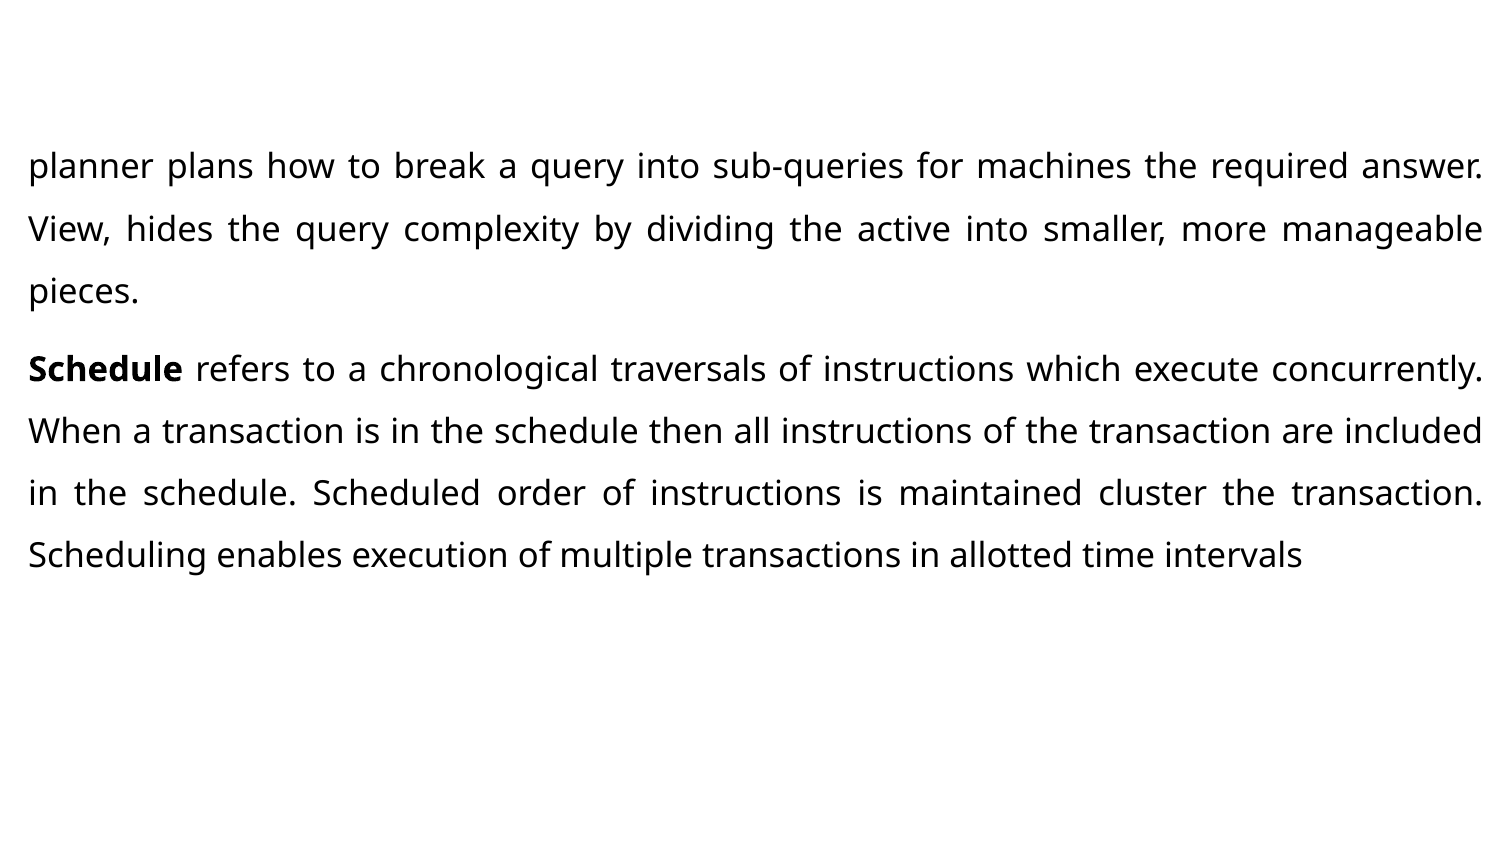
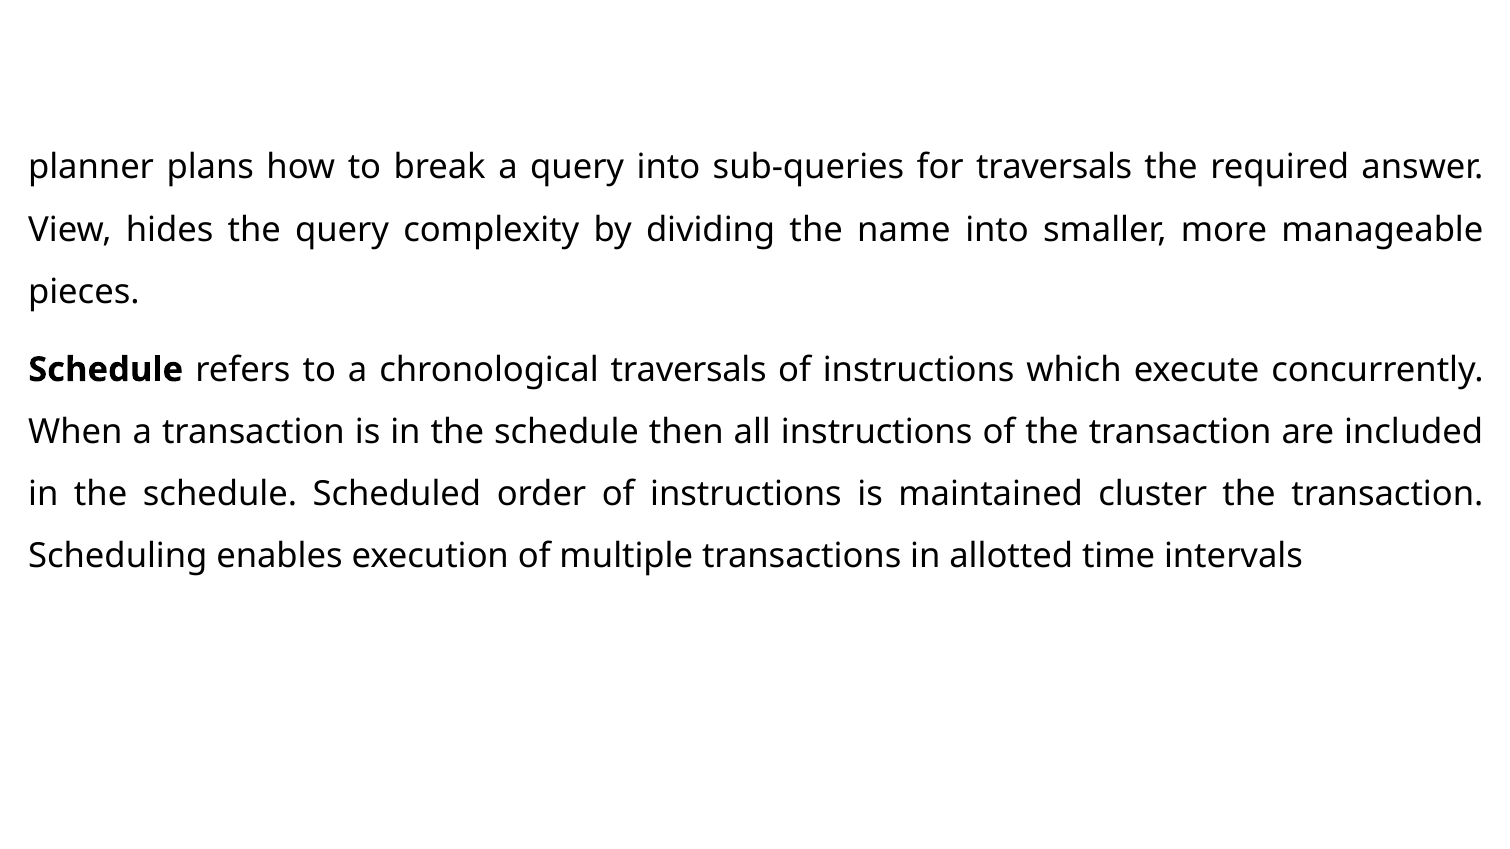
for machines: machines -> traversals (1054, 168)
active: active -> name (904, 230)
